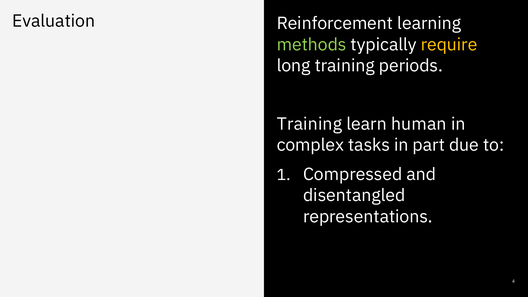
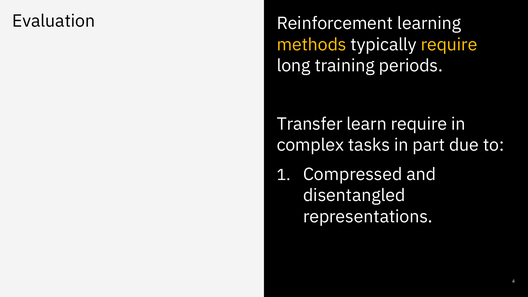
methods colour: light green -> yellow (312, 45)
Training: Training -> Transfer (310, 124)
learn human: human -> require (419, 124)
